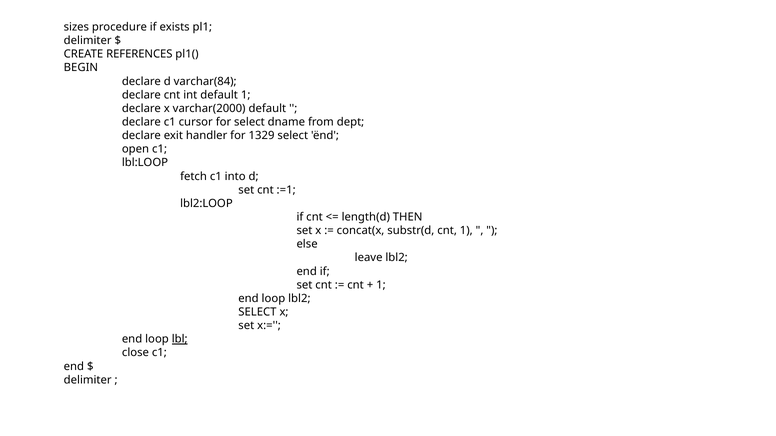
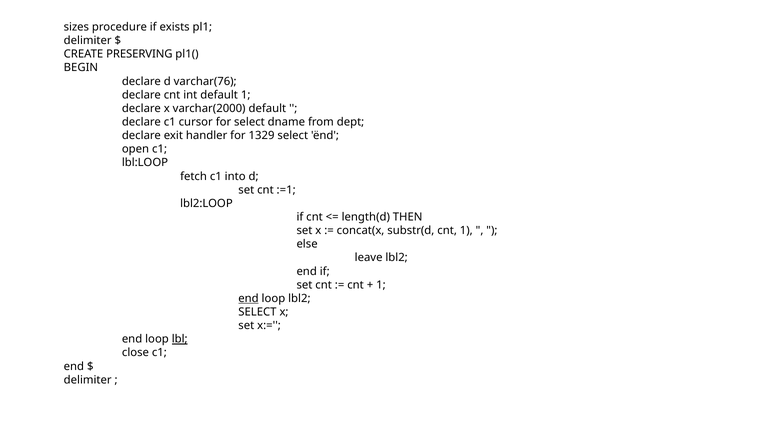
REFERENCES: REFERENCES -> PRESERVING (139, 54)
varchar(84: varchar(84 -> varchar(76 (205, 81)
end underline: none -> present (249, 299)
